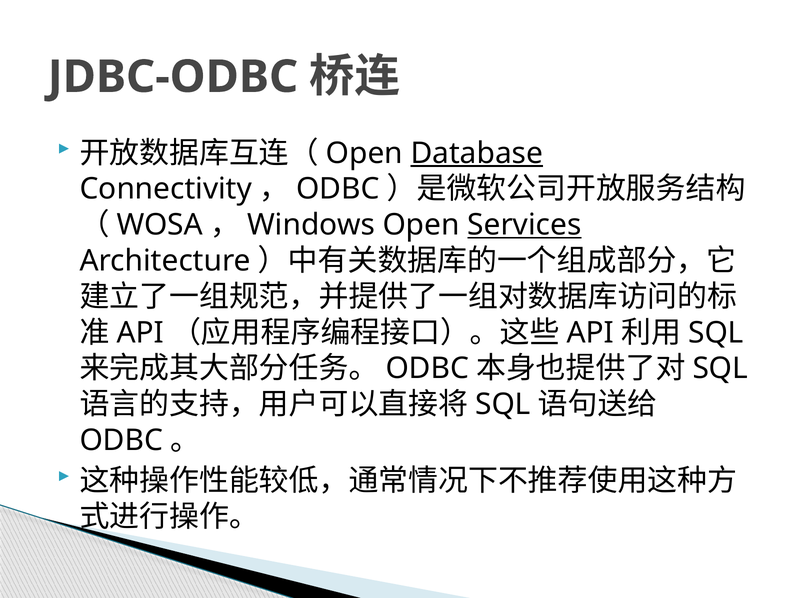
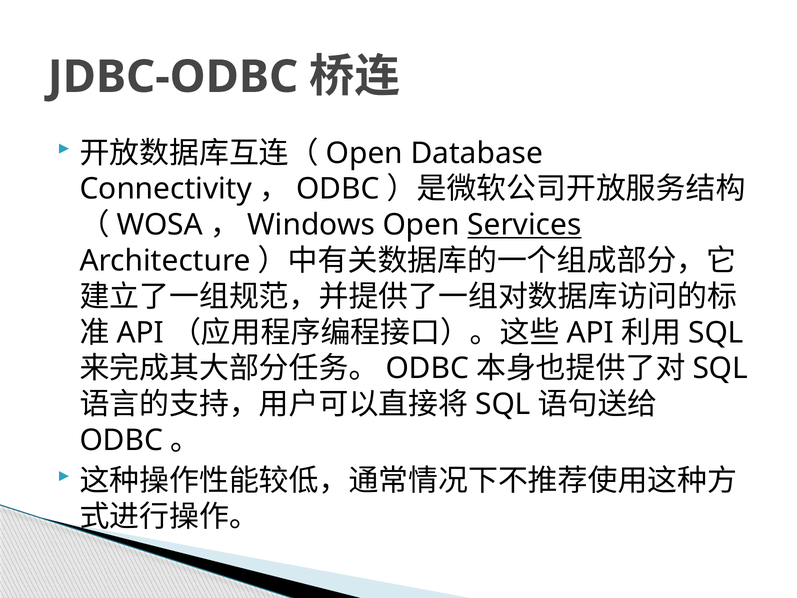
Database underline: present -> none (477, 153)
